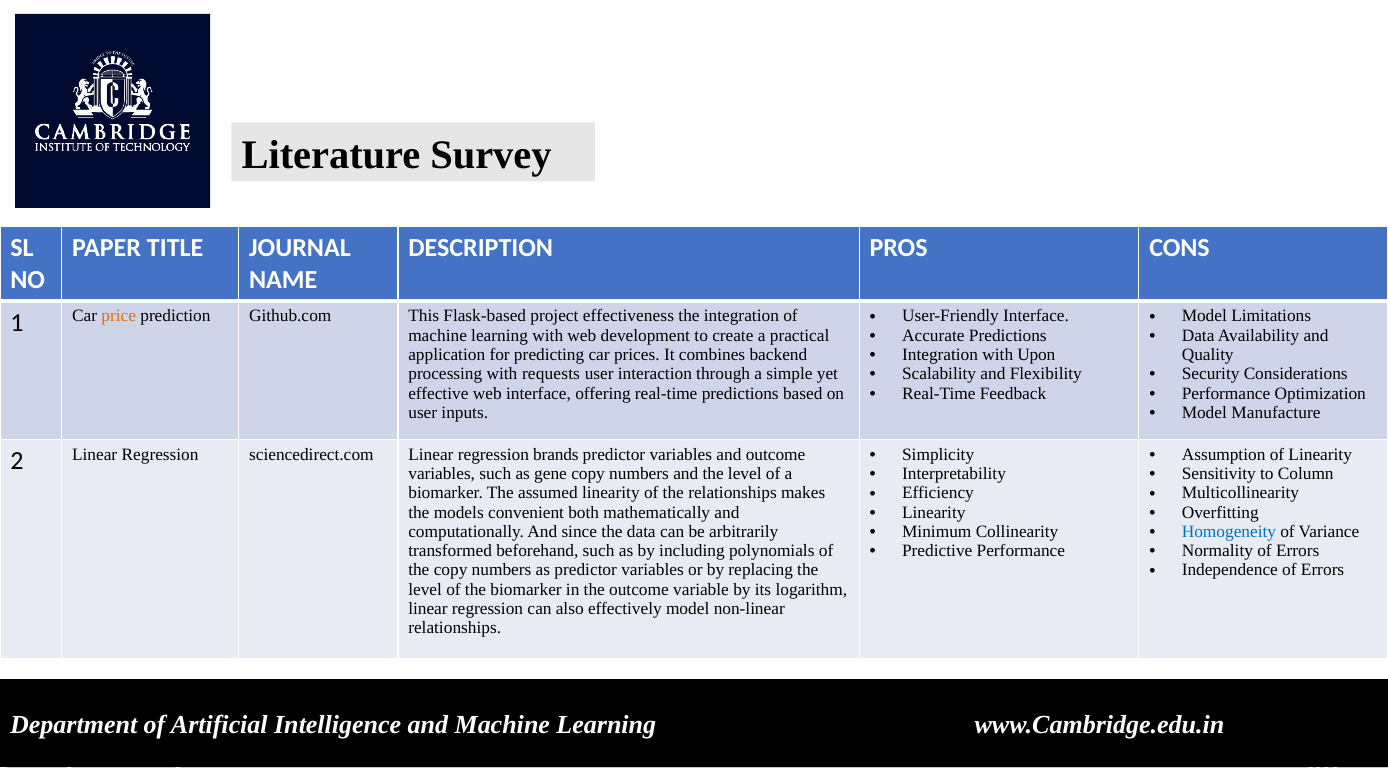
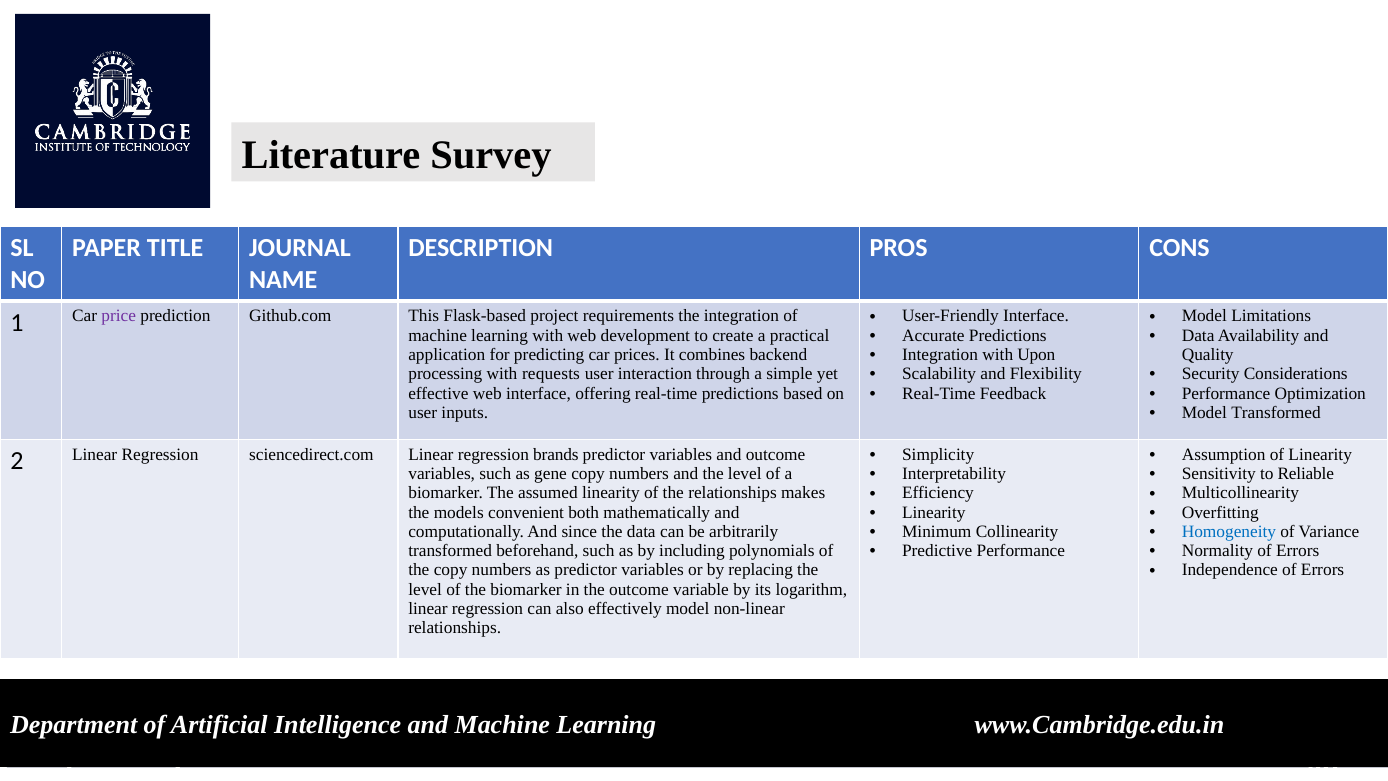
price colour: orange -> purple (119, 316)
effectiveness: effectiveness -> requirements (628, 316)
Model Manufacture: Manufacture -> Transformed (1276, 412)
Column: Column -> Reliable (1306, 474)
